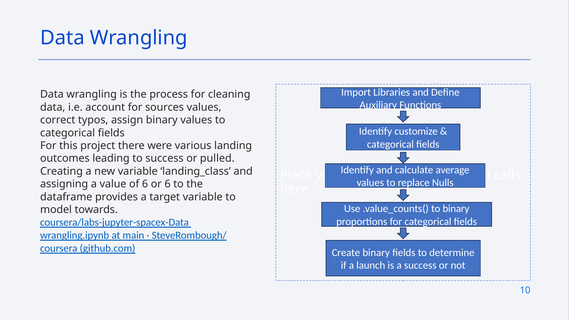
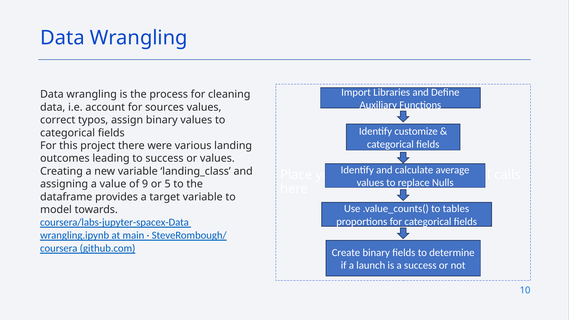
or pulled: pulled -> values (217, 158)
of 6: 6 -> 9 (145, 184)
or 6: 6 -> 5 (168, 184)
to binary: binary -> tables (456, 209)
